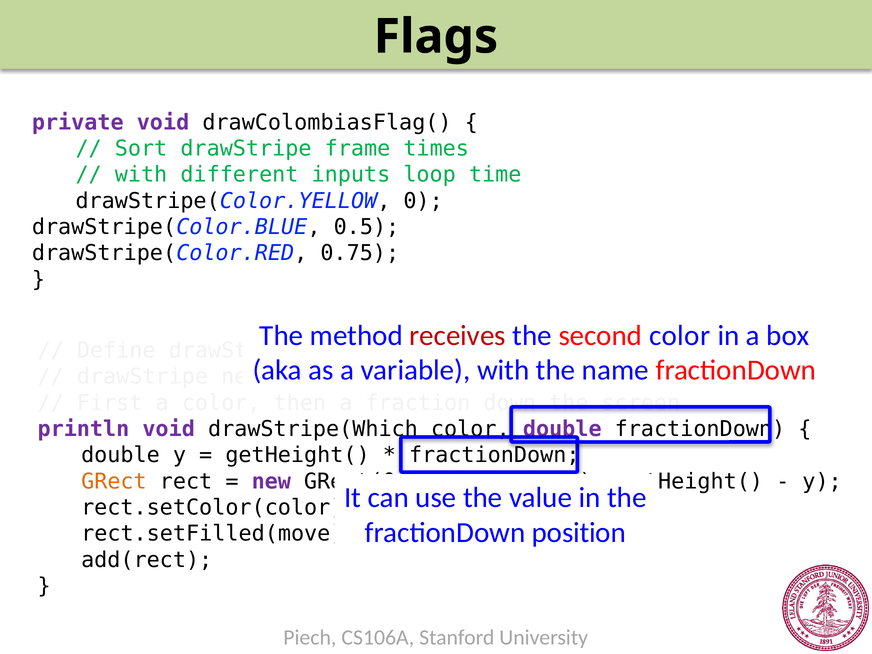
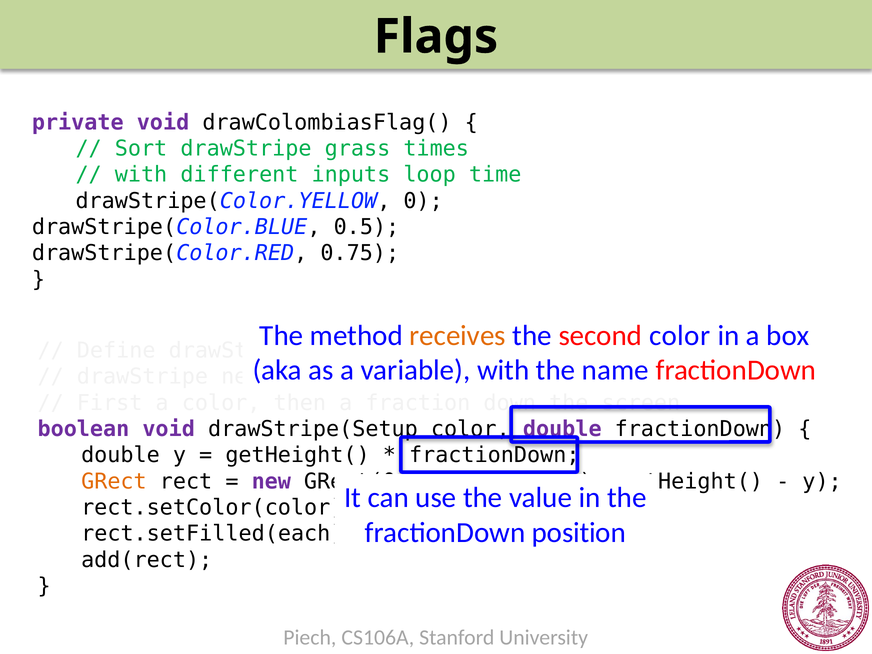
frame: frame -> grass (357, 149)
receives colour: red -> orange (458, 335)
println: println -> boolean (83, 429)
drawStripe(Which: drawStripe(Which -> drawStripe(Setup (313, 429)
rect.setFilled(move: rect.setFilled(move -> rect.setFilled(each (219, 534)
